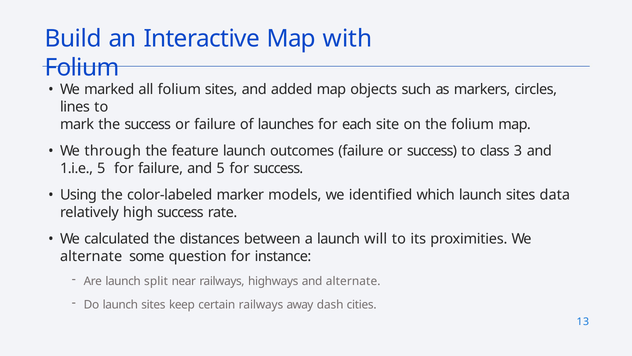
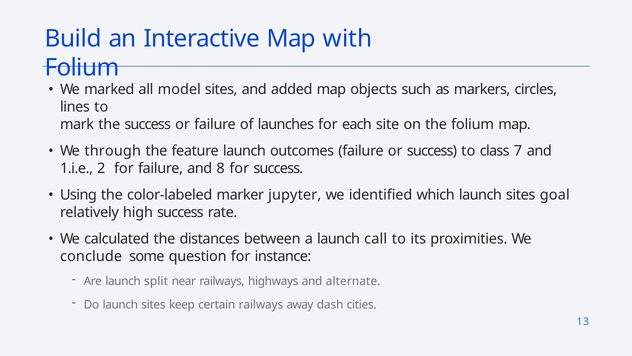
all folium: folium -> model (179, 89)
3: 3 -> 7 (518, 151)
1.i.e 5: 5 -> 2 (101, 168)
and 5: 5 -> 8 (221, 168)
models: models -> jupyter (295, 195)
data: data -> goal (555, 195)
will: will -> call (376, 239)
alternate: alternate -> conclude (91, 256)
